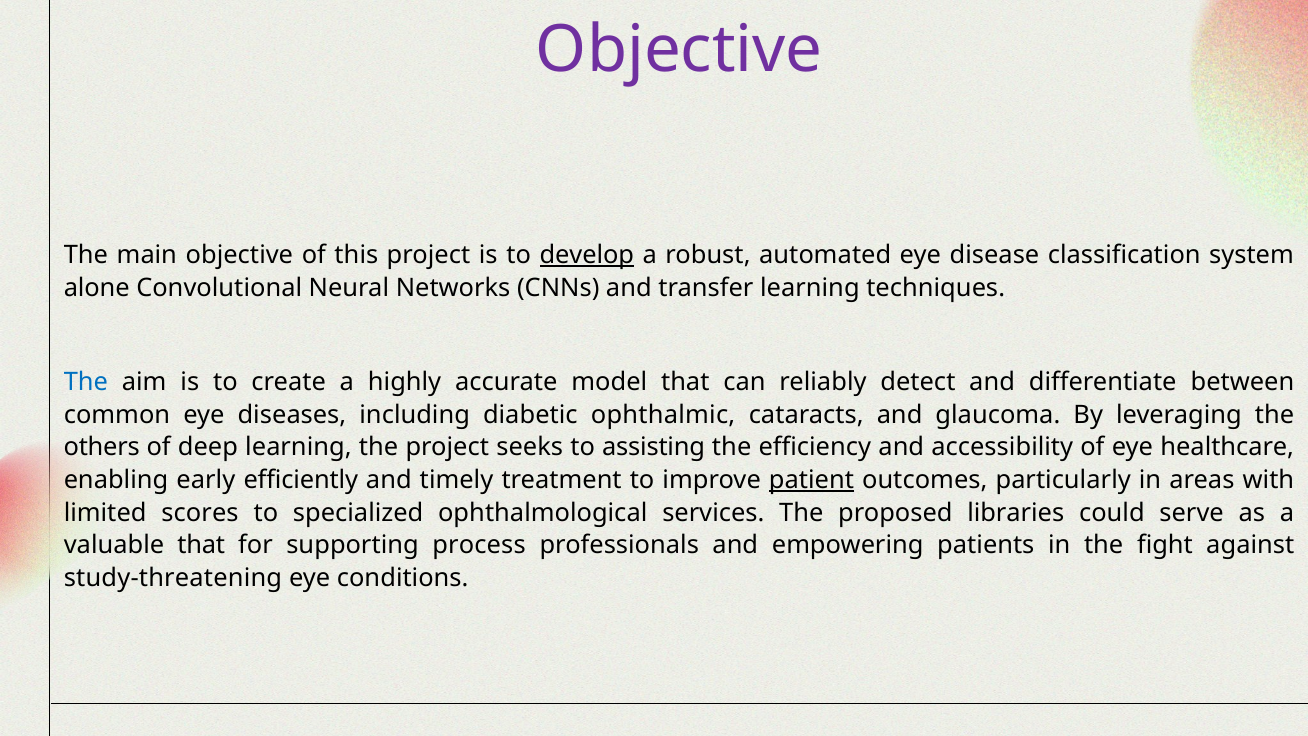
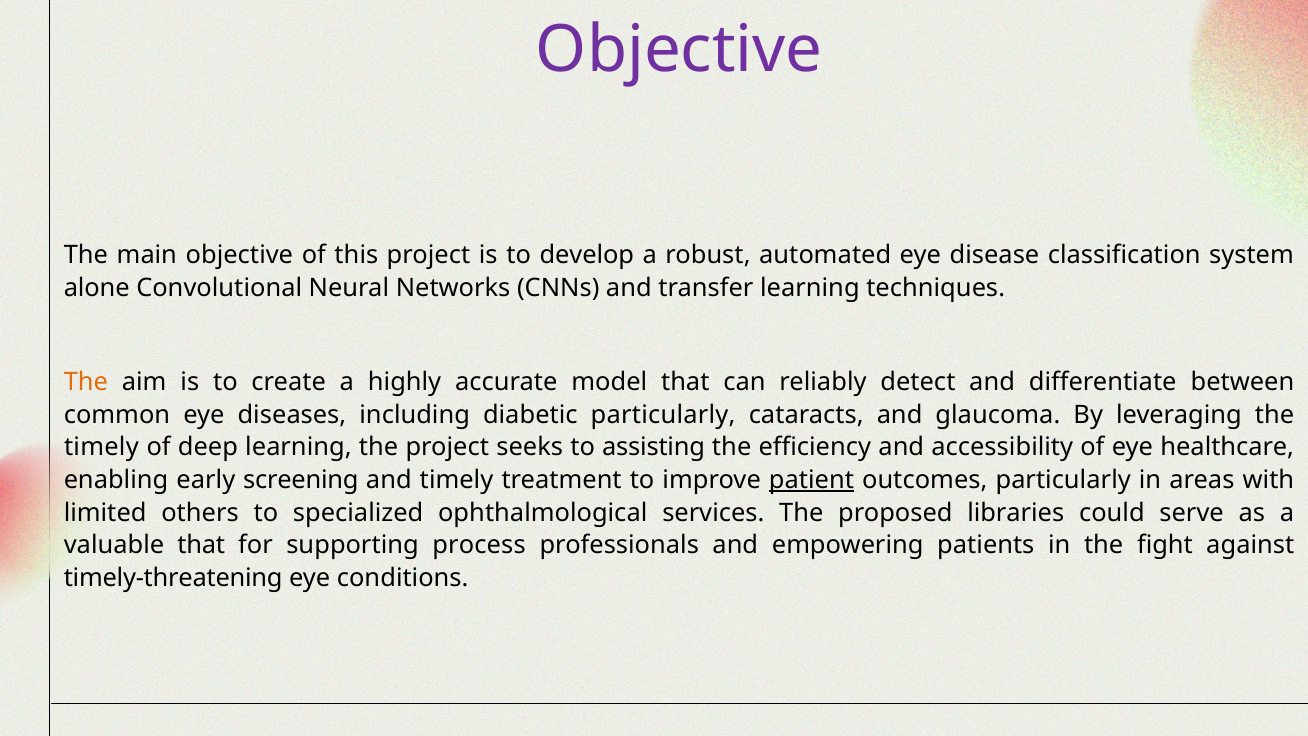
develop underline: present -> none (587, 255)
The colour: blue -> orange (86, 382)
diabetic ophthalmic: ophthalmic -> particularly (663, 415)
others: others -> timely (101, 447)
efficiently: efficiently -> screening (301, 480)
scores: scores -> others (200, 513)
study-threatening: study-threatening -> timely-threatening (173, 578)
